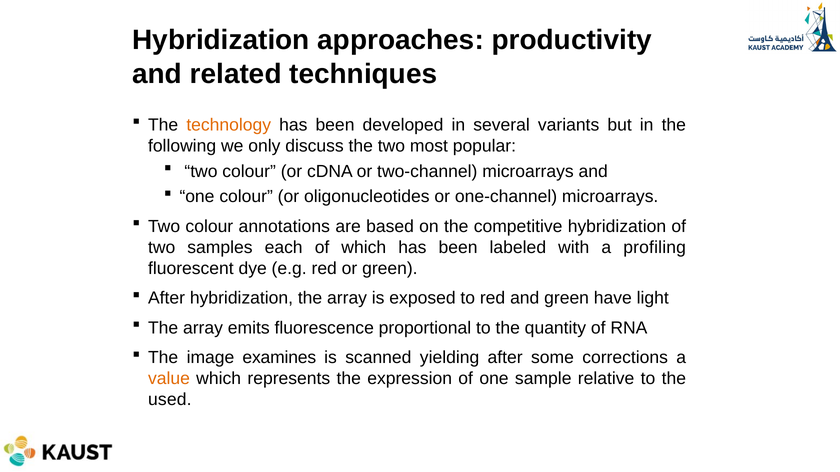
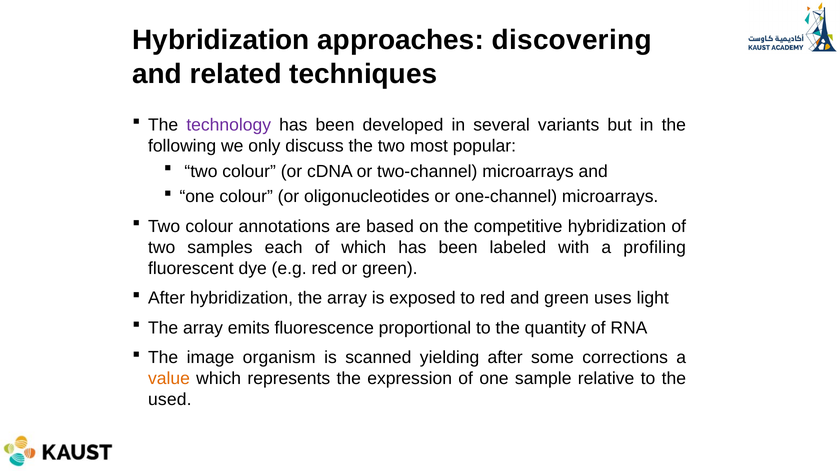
productivity: productivity -> discovering (572, 40)
technology colour: orange -> purple (229, 125)
have: have -> uses (613, 298)
examines: examines -> organism (279, 358)
